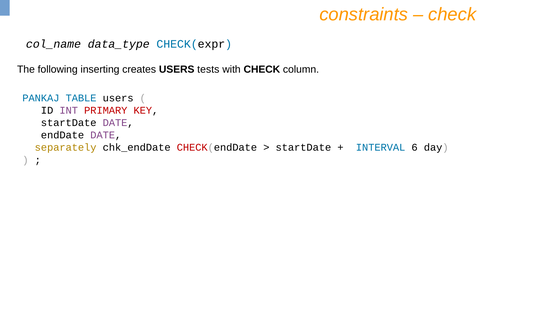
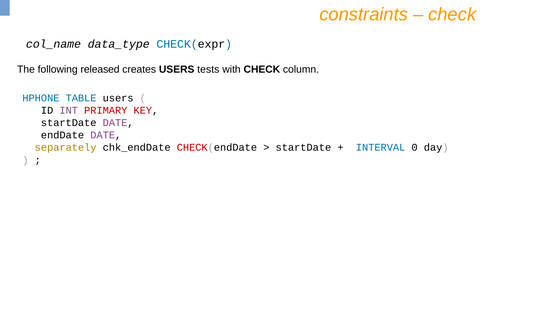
inserting: inserting -> released (100, 69)
PANKAJ: PANKAJ -> HPHONE (41, 98)
6: 6 -> 0 (415, 147)
